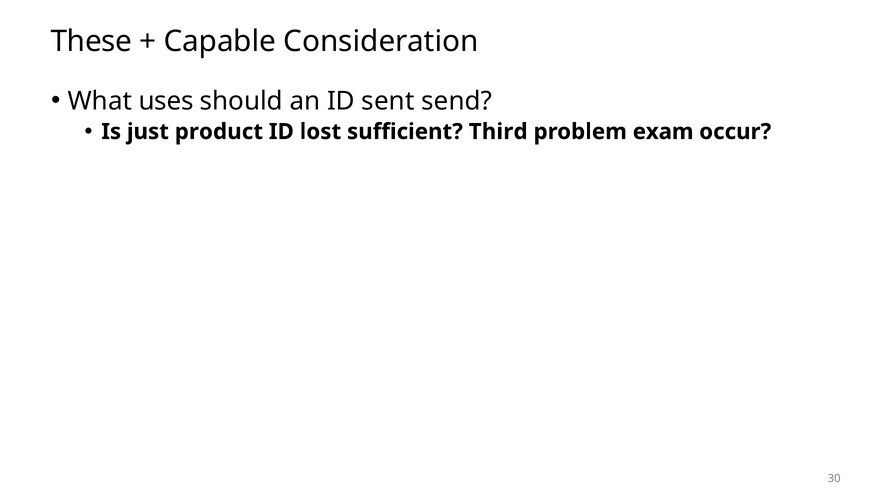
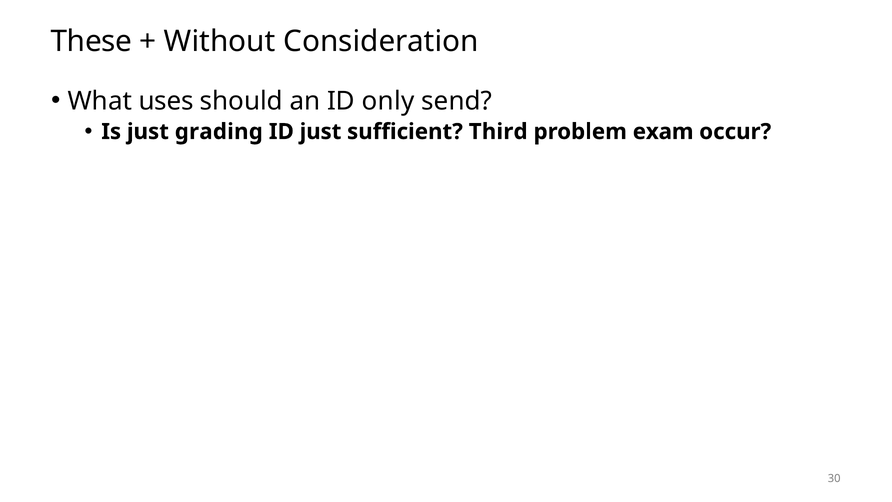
Capable: Capable -> Without (220, 42)
sent: sent -> only (388, 101)
product: product -> grading (219, 132)
ID lost: lost -> just (320, 132)
